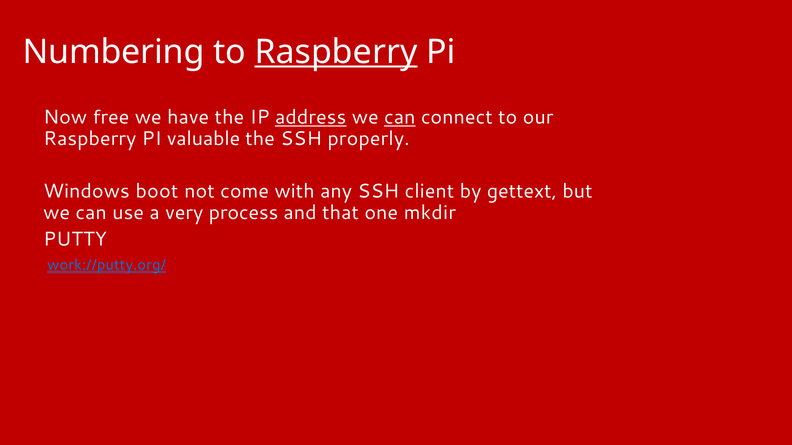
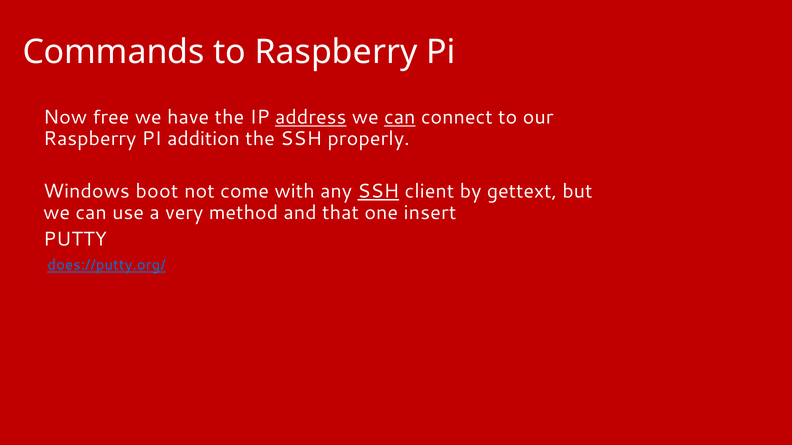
Numbering: Numbering -> Commands (114, 52)
Raspberry underline: present -> none (336, 52)
valuable: valuable -> addition (204, 139)
SSH underline: none -> present (378, 192)
process: process -> method (243, 213)
mkdir: mkdir -> insert (430, 213)
work://putty.org/: work://putty.org/ -> does://putty.org/ (107, 265)
